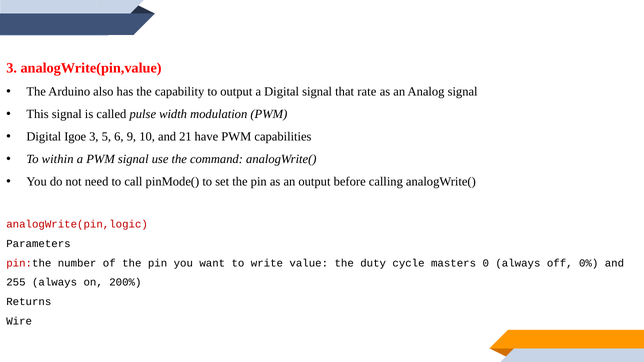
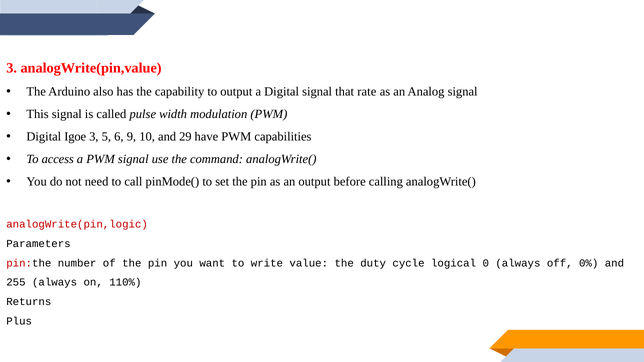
21: 21 -> 29 (185, 137)
within: within -> access (58, 159)
masters: masters -> logical (454, 263)
200%: 200% -> 110% (125, 283)
Wire: Wire -> Plus (19, 321)
